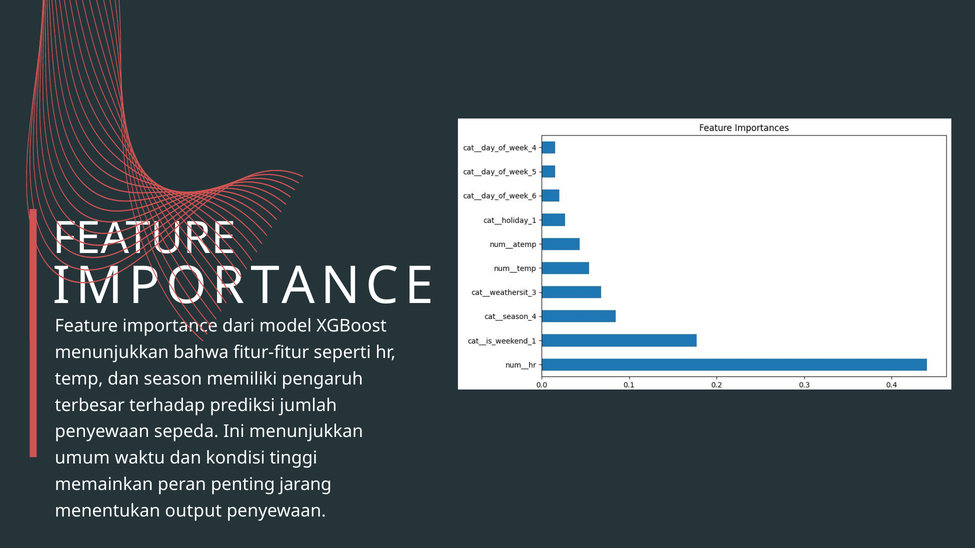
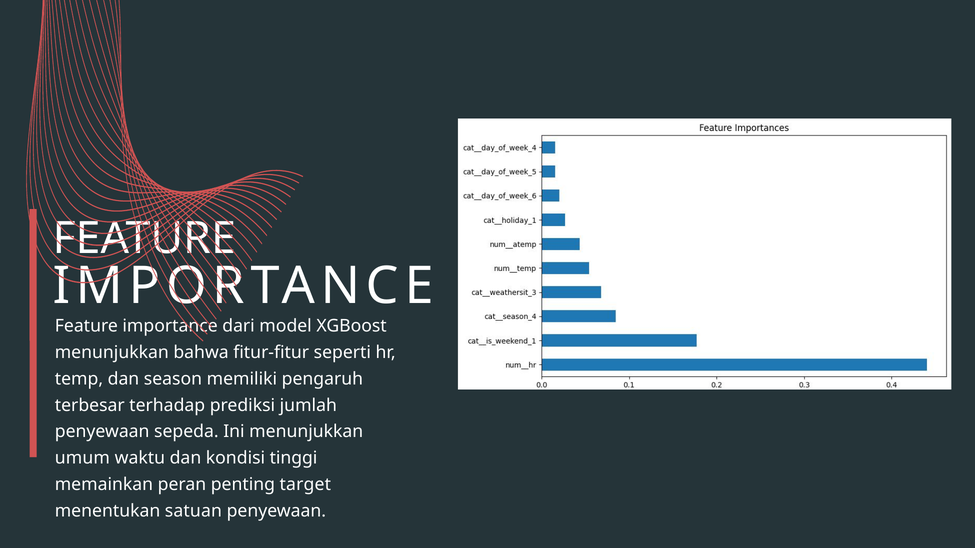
jarang: jarang -> target (305, 485)
output: output -> satuan (193, 511)
